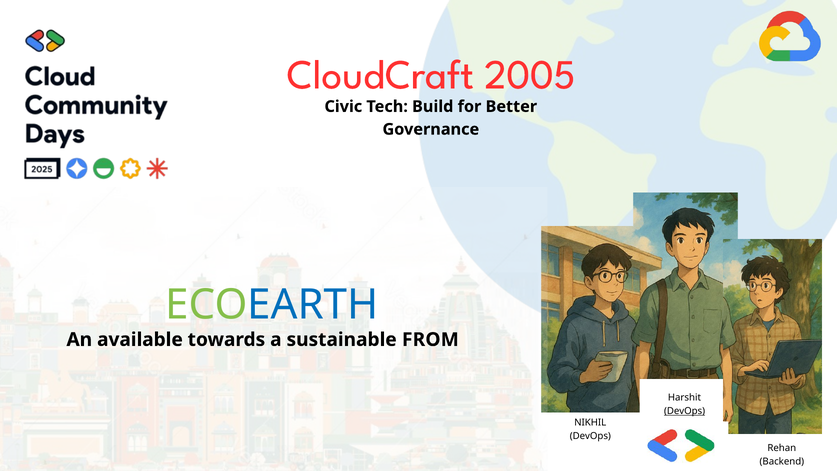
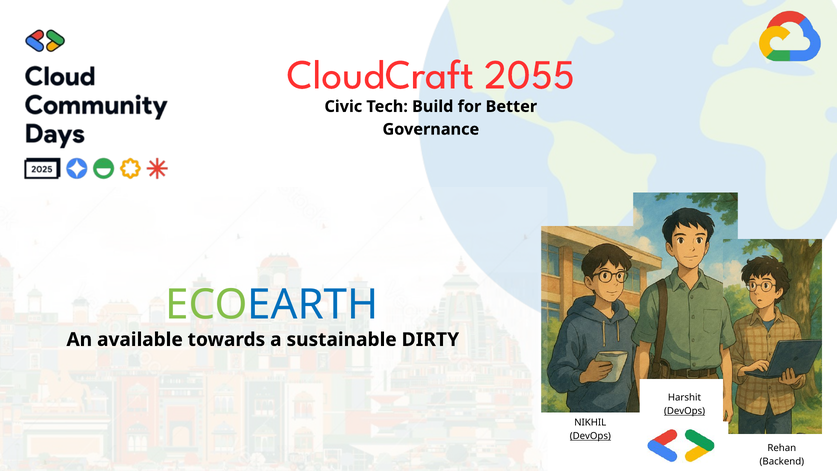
2005: 2005 -> 2055 (530, 75)
FROM: FROM -> DIRTY (430, 339)
DevOps underline: none -> present (590, 436)
